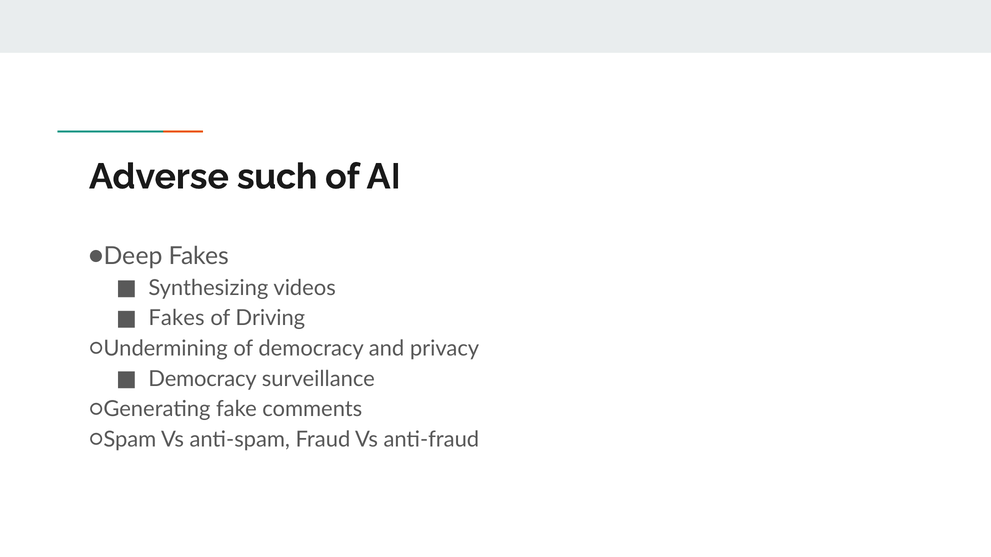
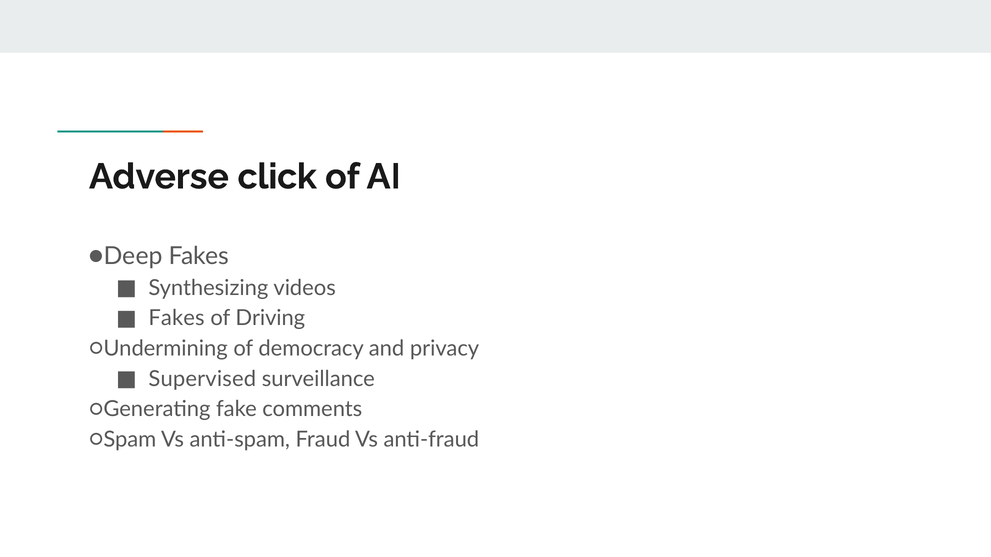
such: such -> click (277, 177)
Democracy: Democracy -> Supervised (202, 379)
